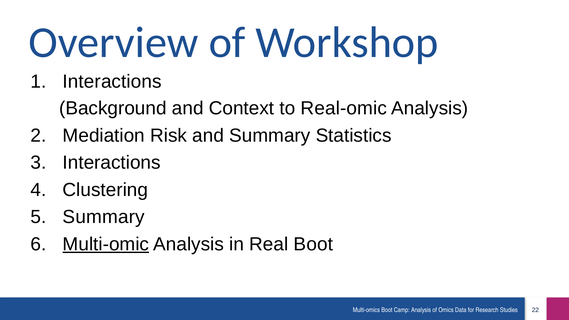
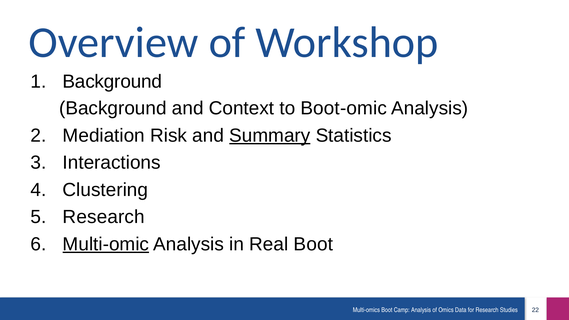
Interactions: Interactions -> Background (112, 82)
Real-omic: Real-omic -> Boot-omic (344, 108)
Summary underline: none -> present (270, 135)
Summary: Summary -> Research (104, 217)
